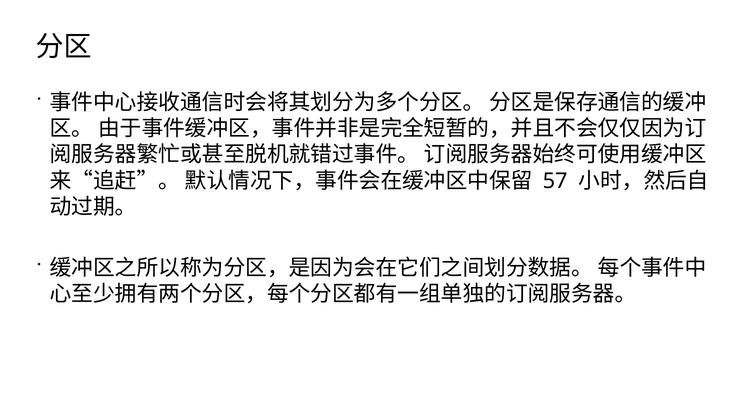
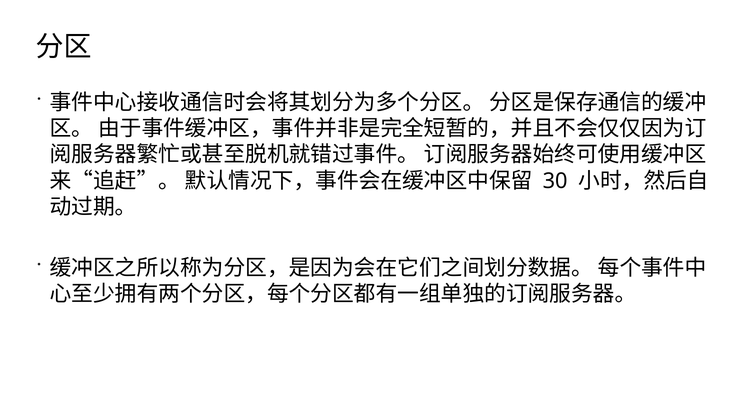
57: 57 -> 30 (555, 181)
